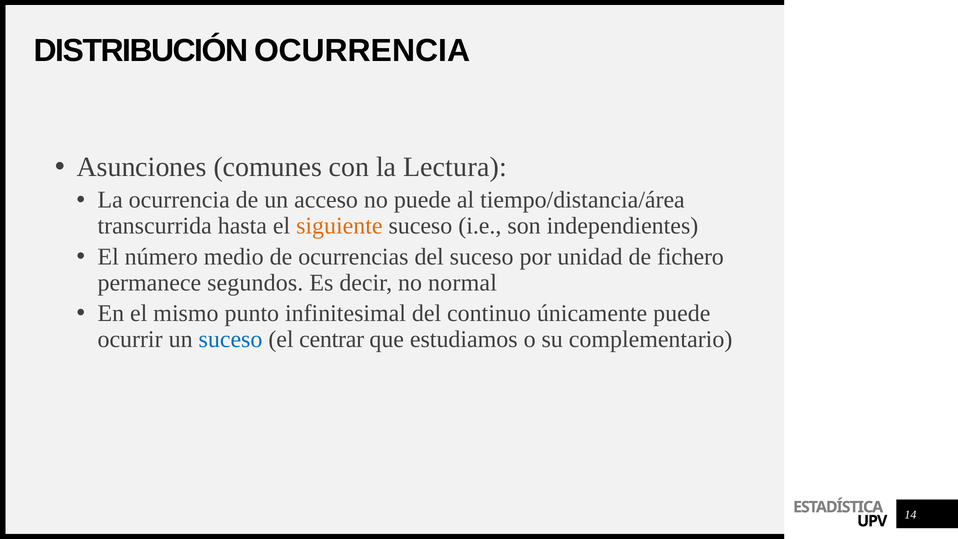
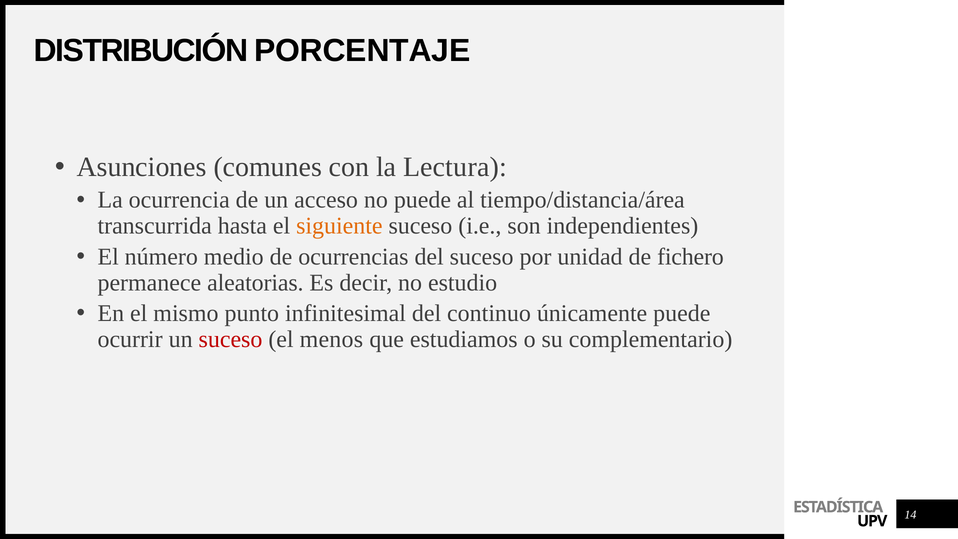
DISTRIBUCIÓN OCURRENCIA: OCURRENCIA -> PORCENTAJE (362, 51)
segundos: segundos -> aleatorias (255, 283)
normal: normal -> estudio (463, 283)
suceso colour: blue -> red (231, 339)
centrar: centrar -> menos (331, 339)
